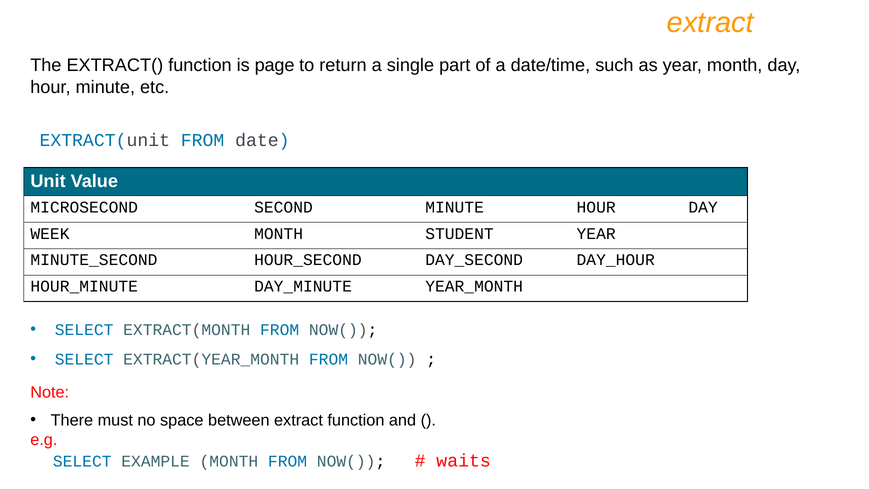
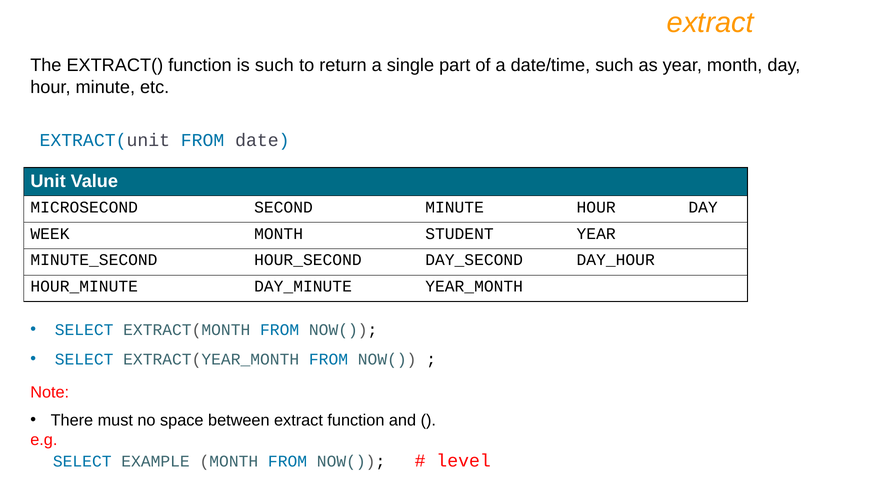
is page: page -> such (274, 65)
waits: waits -> level (464, 461)
